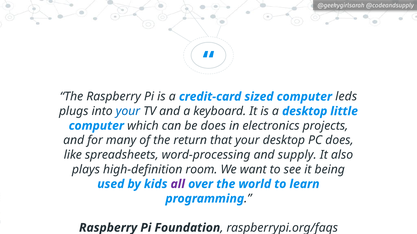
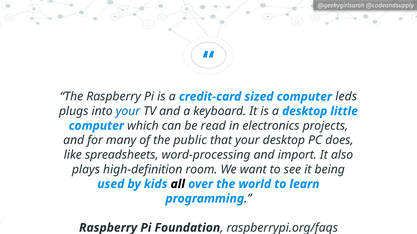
be does: does -> read (213, 126)
return: return -> public (190, 141)
supply: supply -> import (297, 155)
all colour: purple -> black (178, 184)
